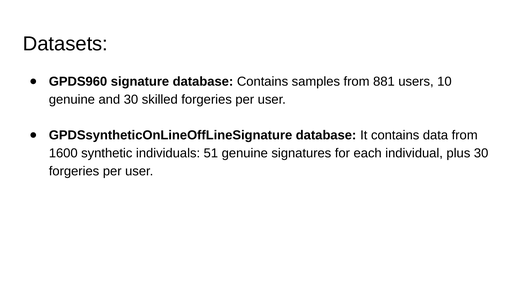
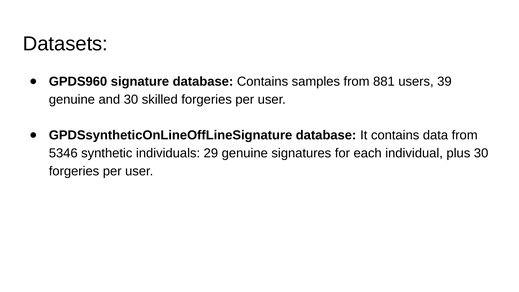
10: 10 -> 39 (444, 82)
1600: 1600 -> 5346 (63, 153)
51: 51 -> 29 (211, 153)
